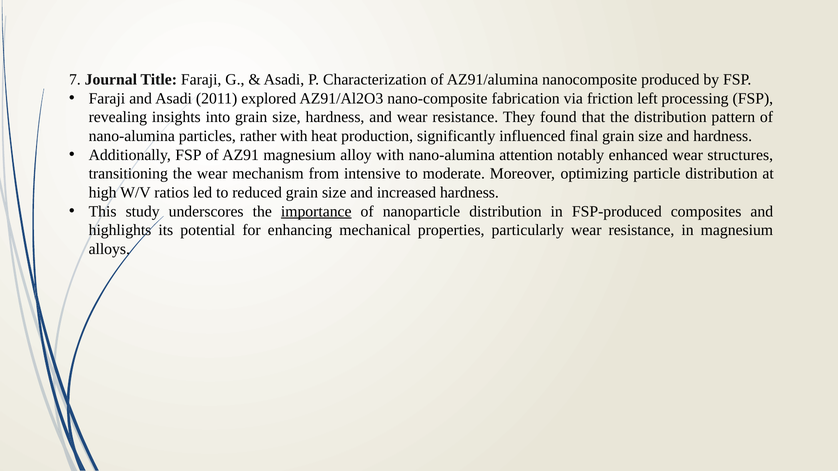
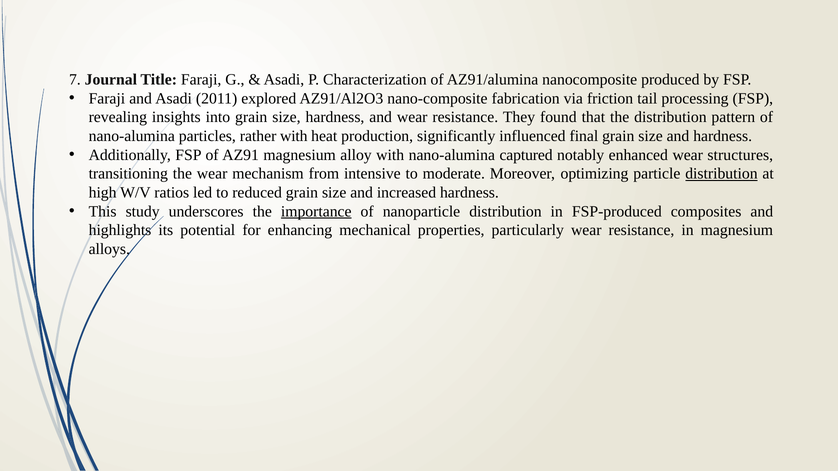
left: left -> tail (647, 98)
attention: attention -> captured (526, 155)
distribution underline: none -> present (721, 174)
